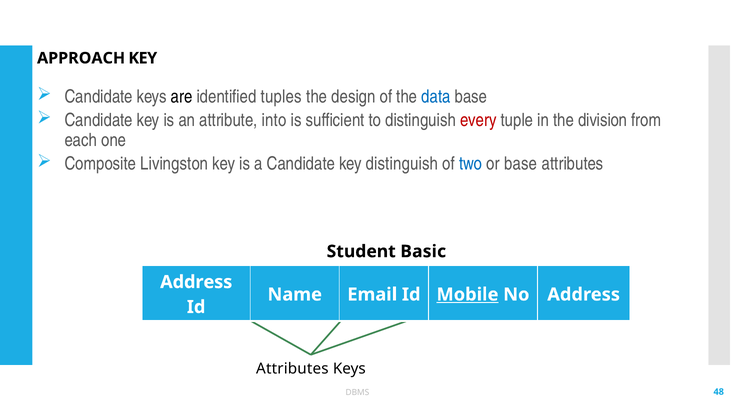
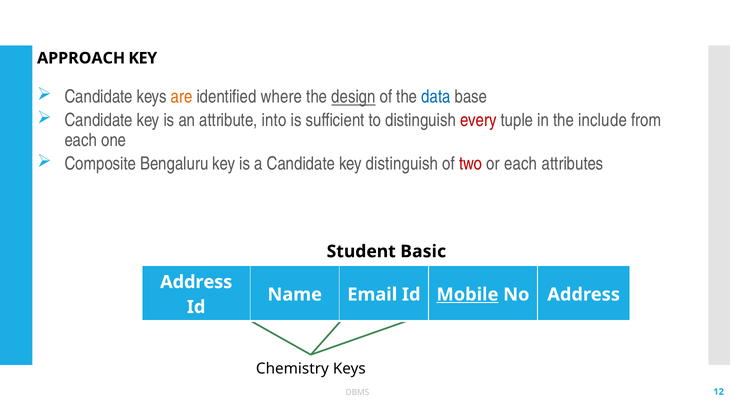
are colour: black -> orange (182, 97)
tuples: tuples -> where (281, 97)
design underline: none -> present (354, 97)
division: division -> include (603, 121)
Livingston: Livingston -> Bengaluru (174, 164)
two colour: blue -> red (471, 164)
or base: base -> each (521, 164)
Attributes: Attributes -> Chemistry (292, 369)
48: 48 -> 12 (719, 392)
